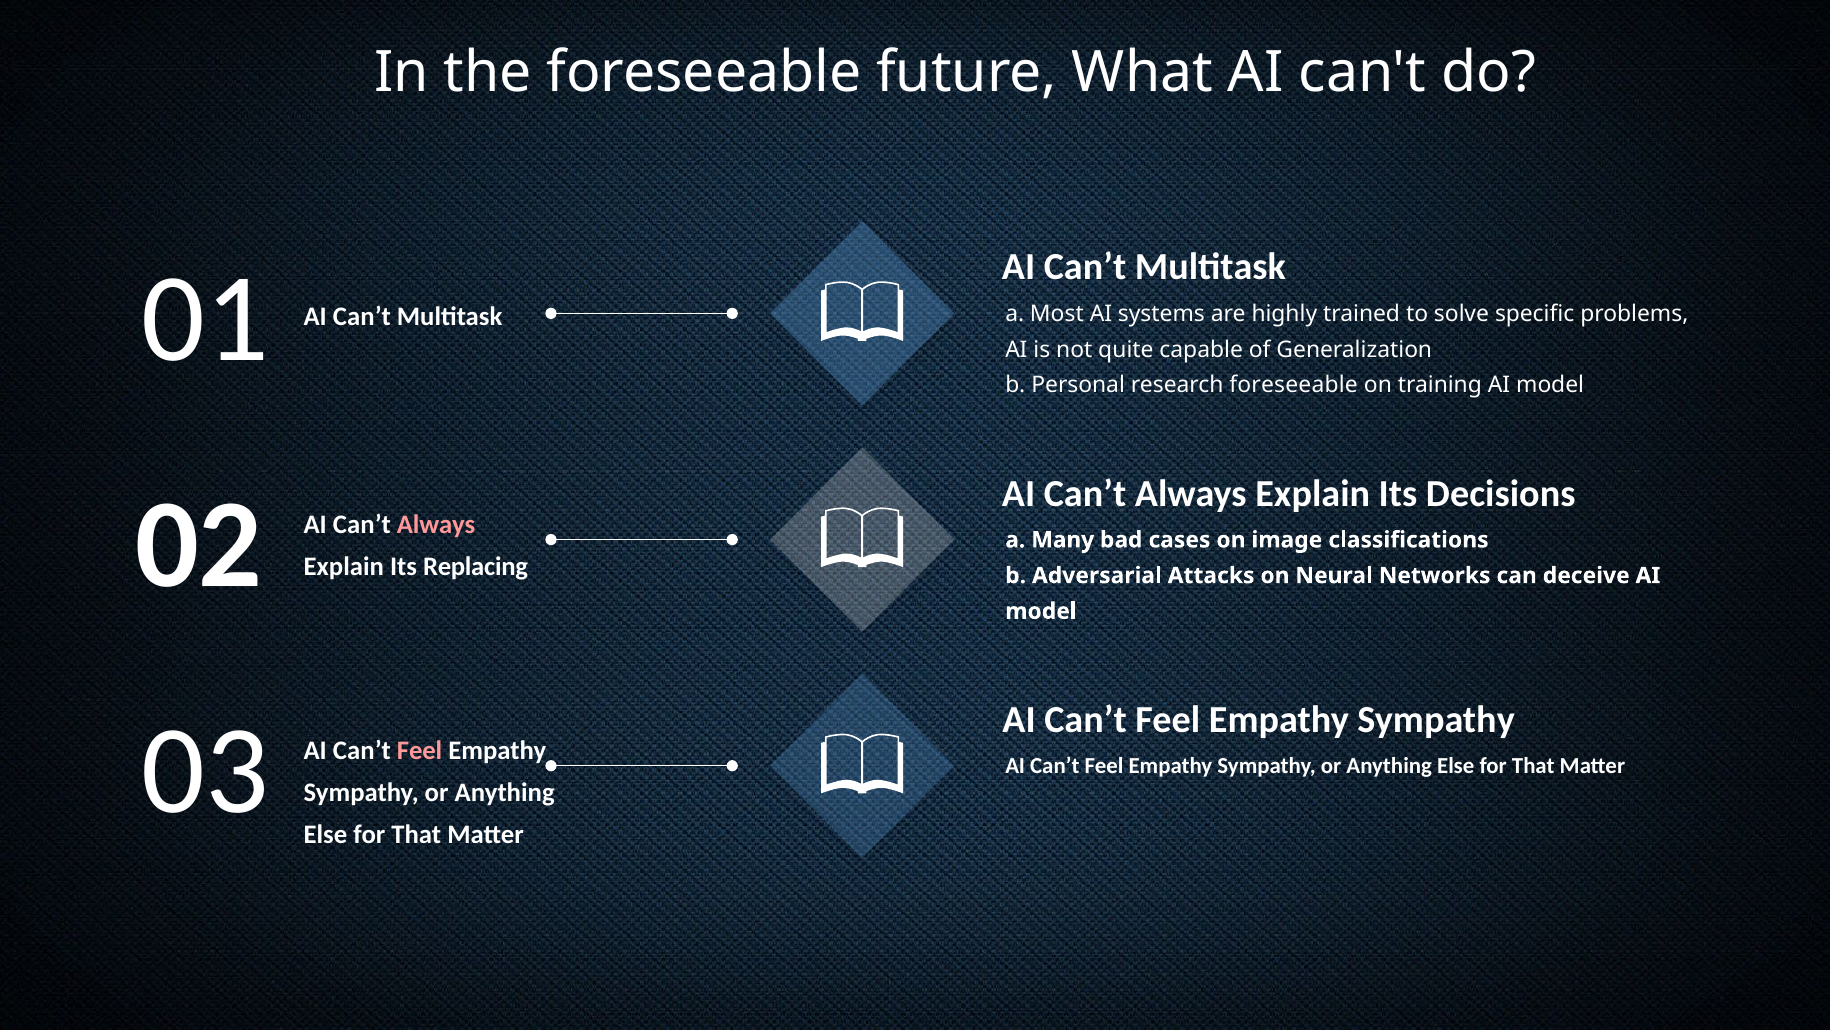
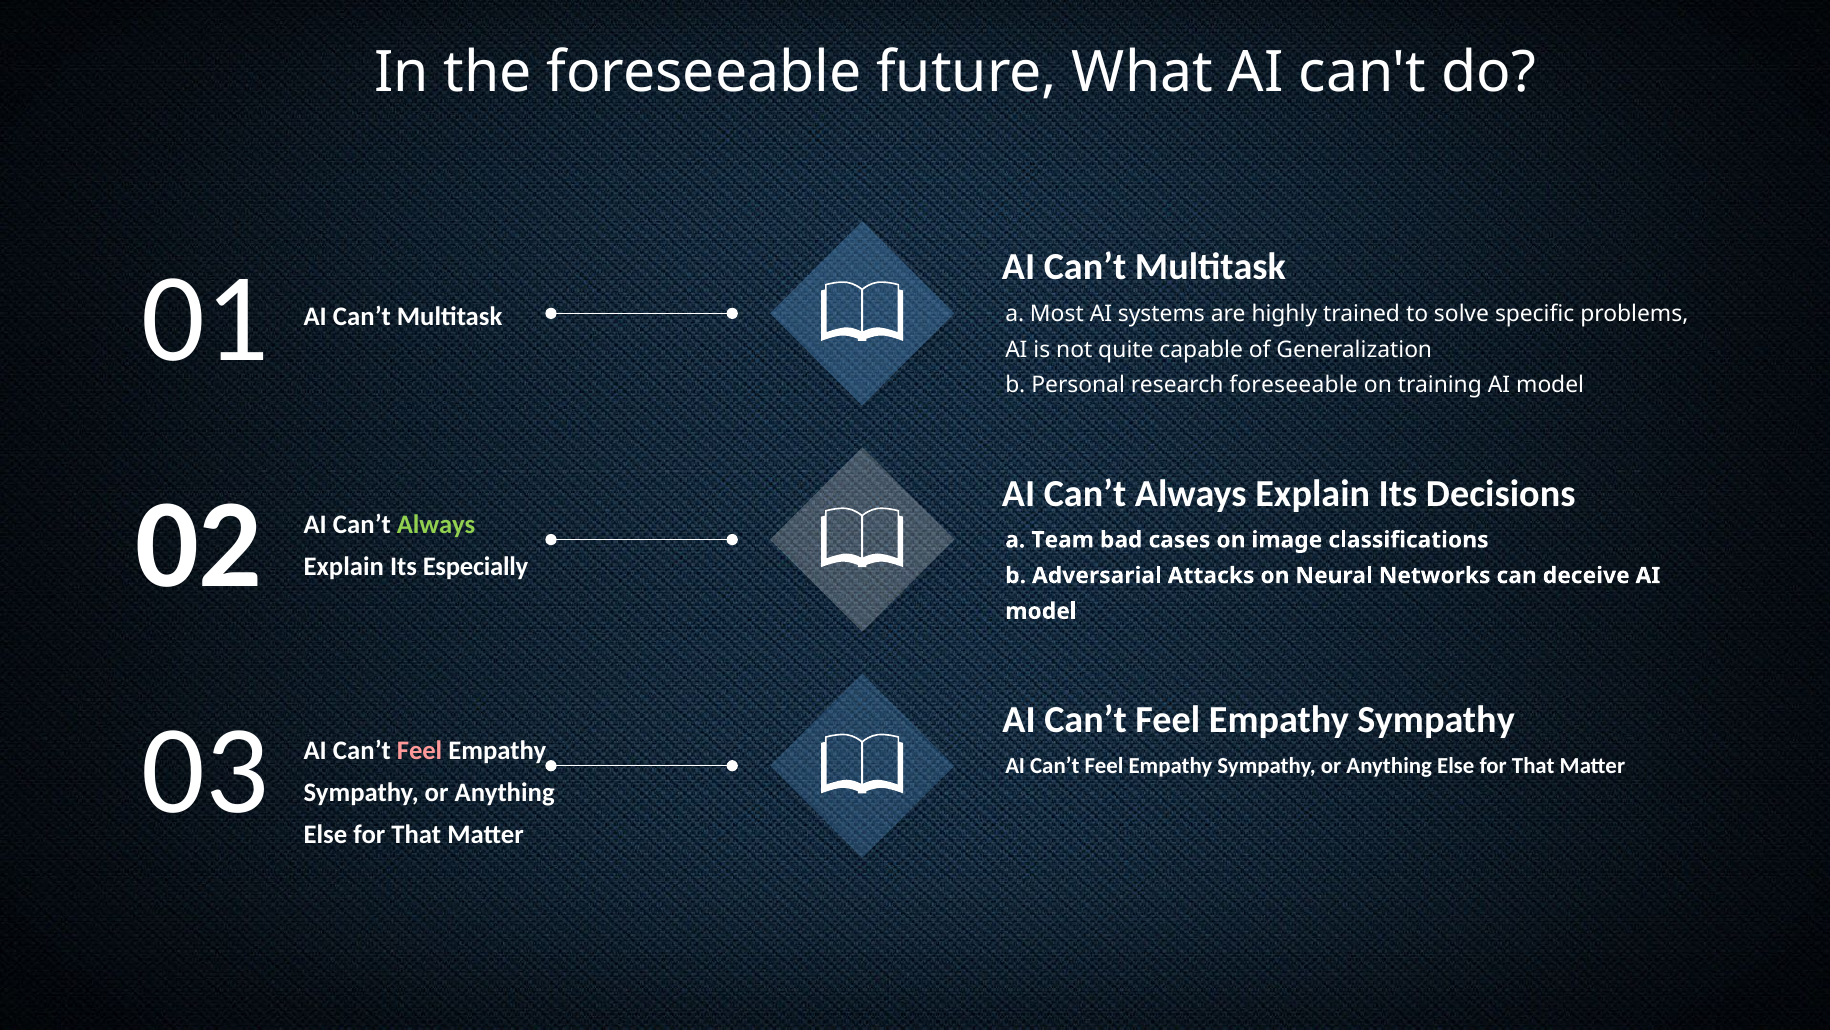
Always colour: pink -> light green (436, 524)
Many: Many -> Team (1063, 540)
Replacing: Replacing -> Especially (476, 566)
